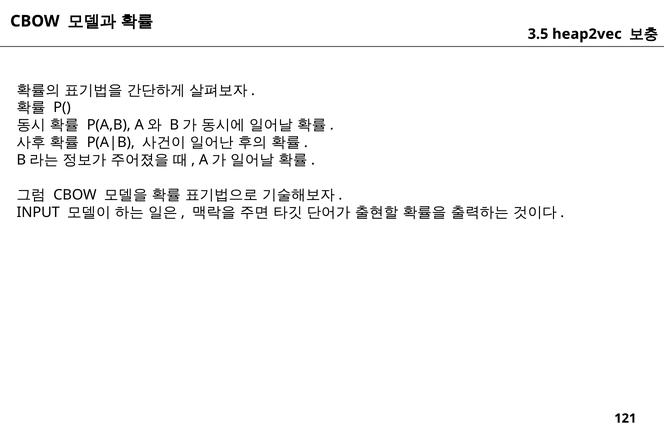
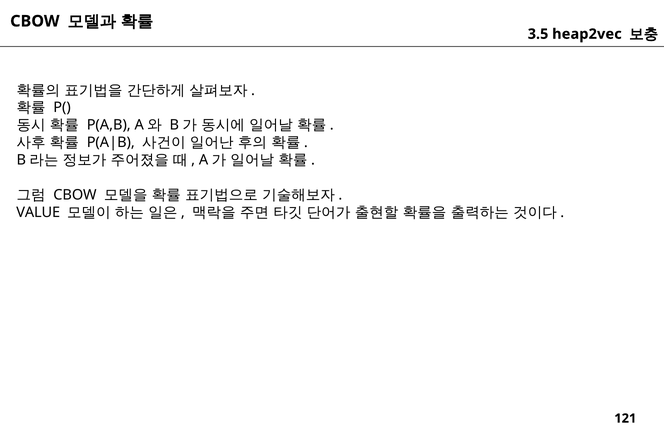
INPUT: INPUT -> VALUE (38, 212)
